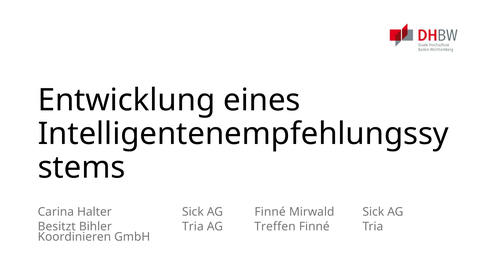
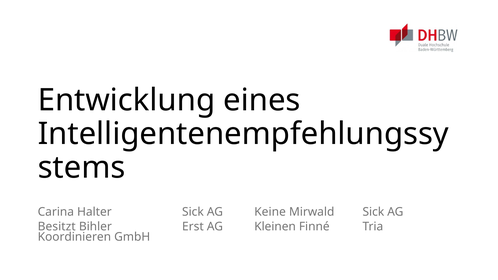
AG Finné: Finné -> Keine (270, 212)
Bihler Tria: Tria -> Erst (193, 227)
Treffen: Treffen -> Kleinen (275, 227)
